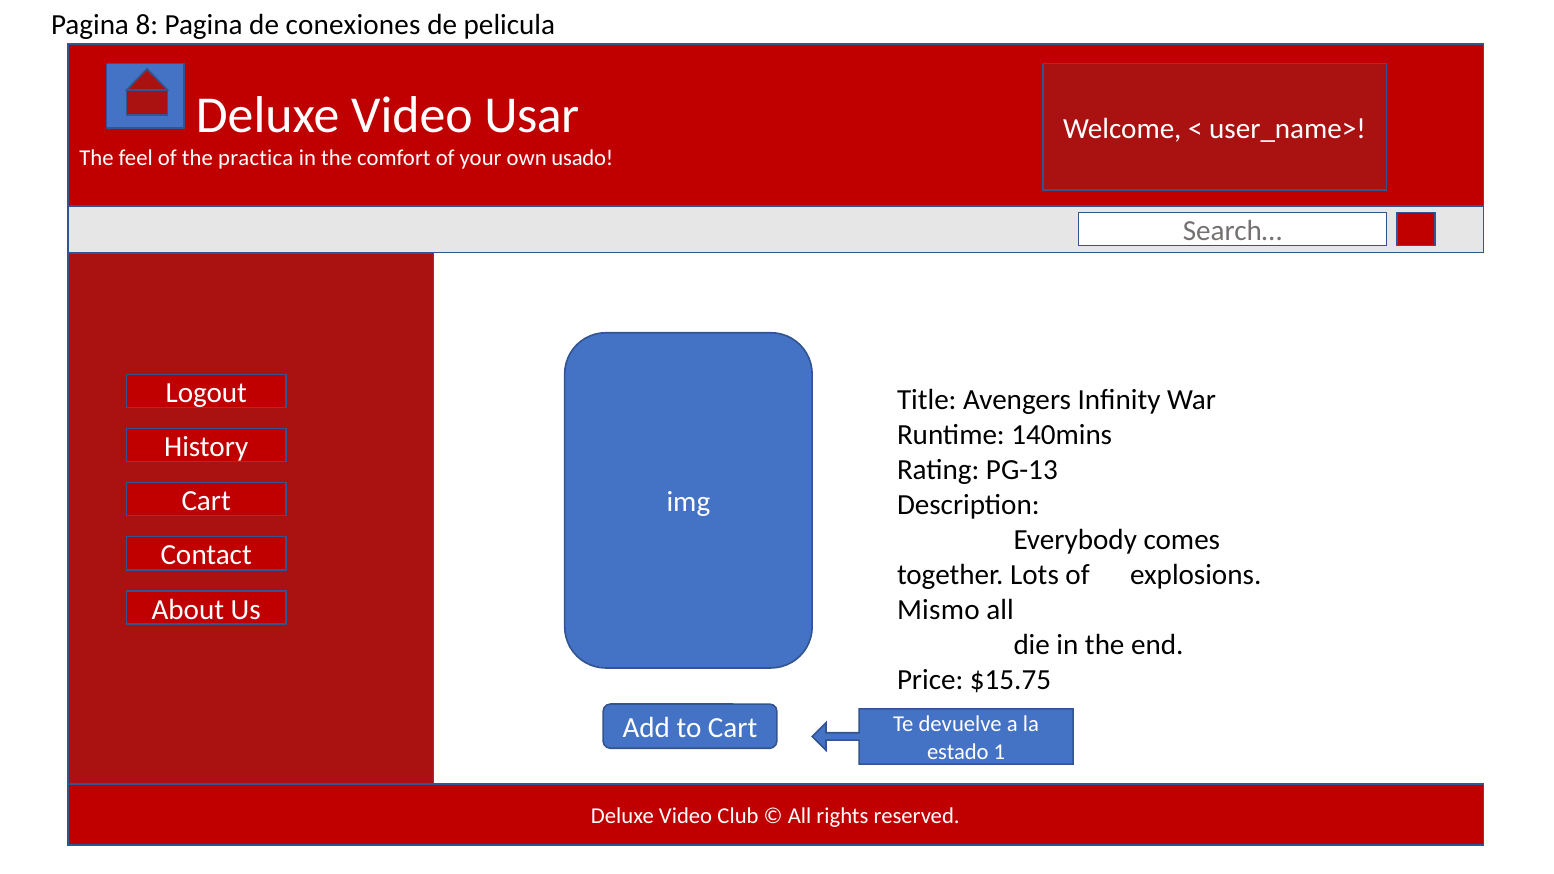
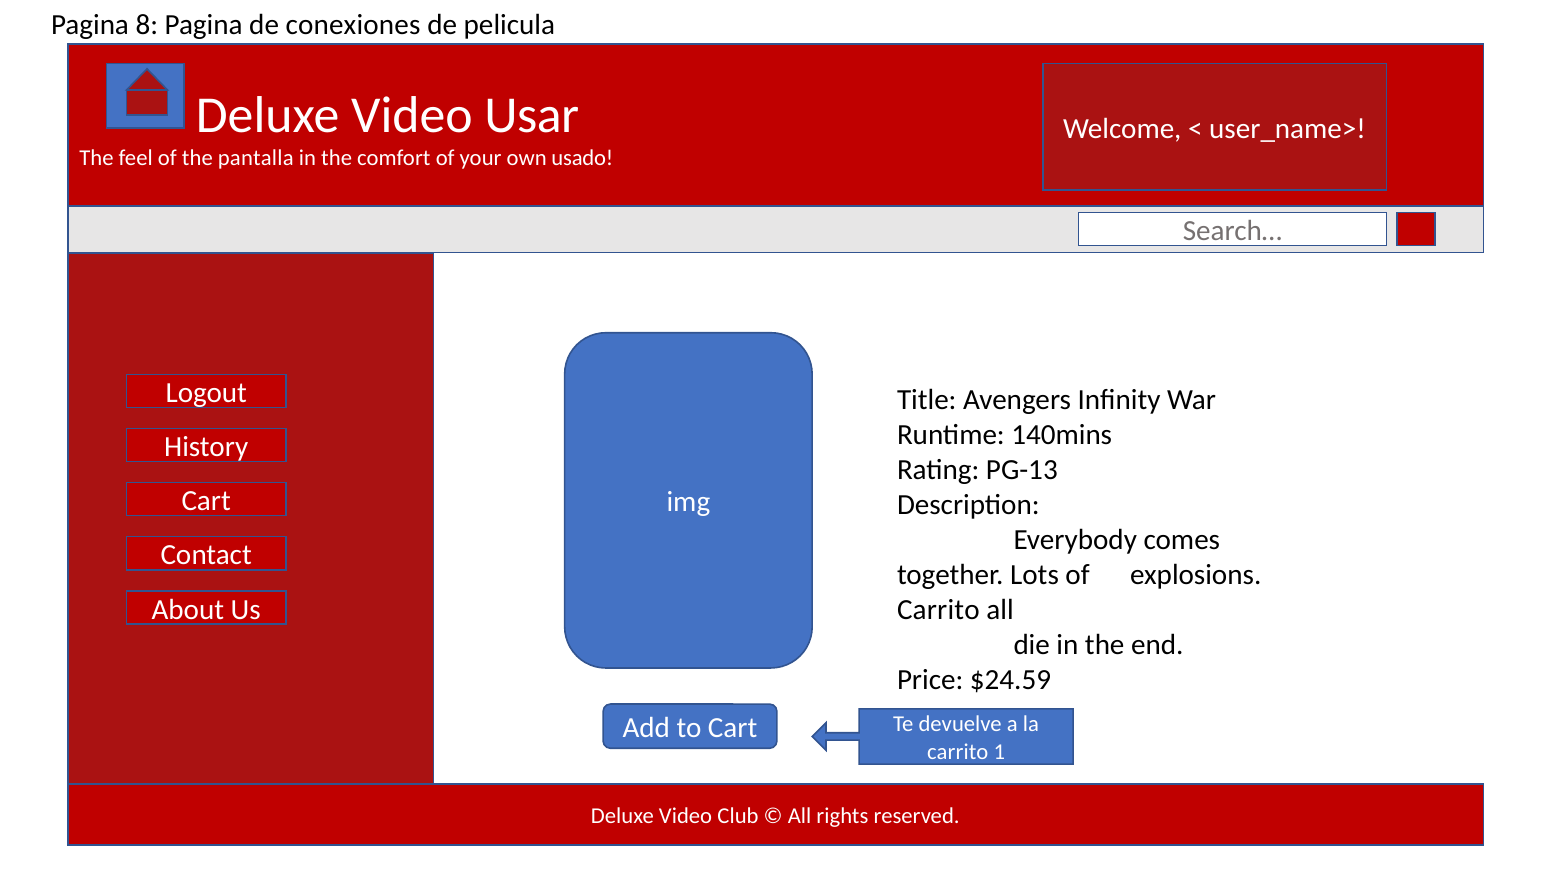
practica: practica -> pantalla (256, 158)
Mismo: Mismo -> Carrito (938, 610)
$15.75: $15.75 -> $24.59 (1010, 680)
estado: estado -> carrito (958, 752)
